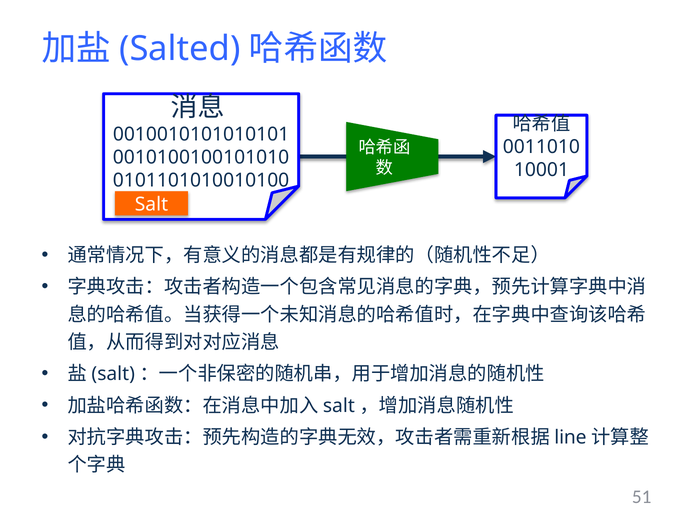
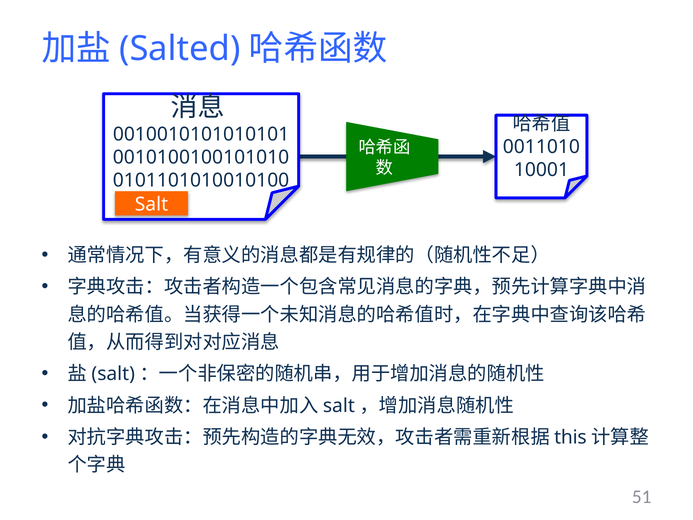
line: line -> this (570, 437)
